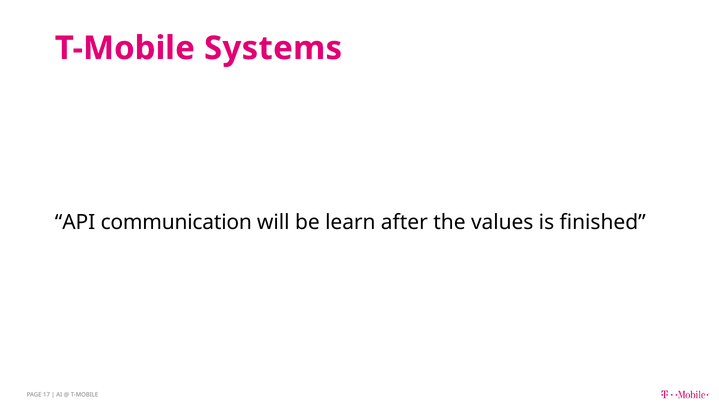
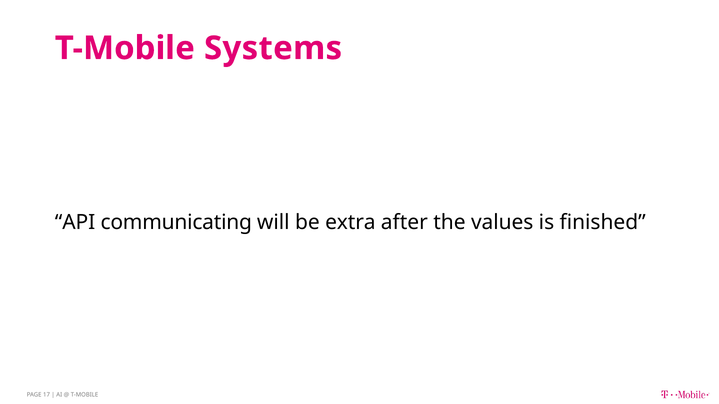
communication: communication -> communicating (176, 223)
learn: learn -> extra (350, 223)
